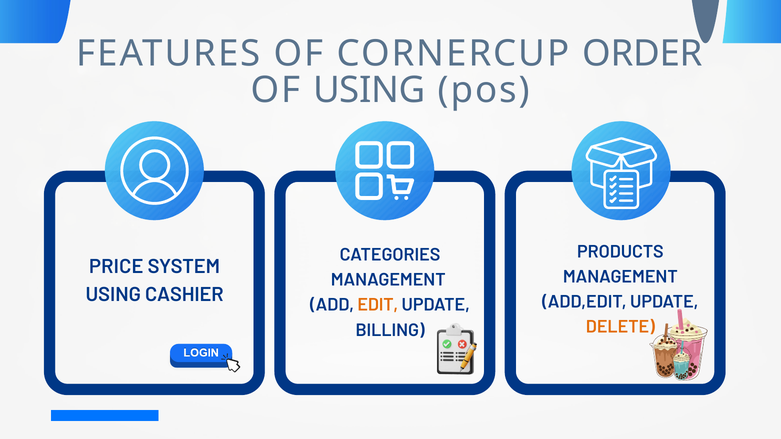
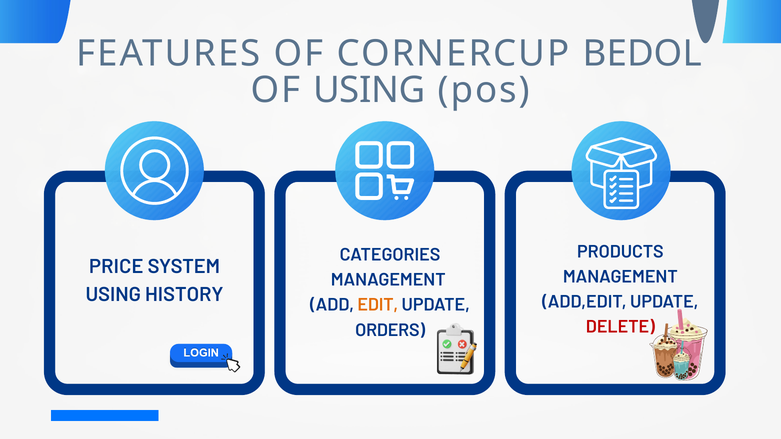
ORDER: ORDER -> BEDOL (642, 54)
CASHIER: CASHIER -> HISTORY (184, 295)
DELETE colour: orange -> red (620, 327)
BILLING: BILLING -> ORDERS (390, 330)
